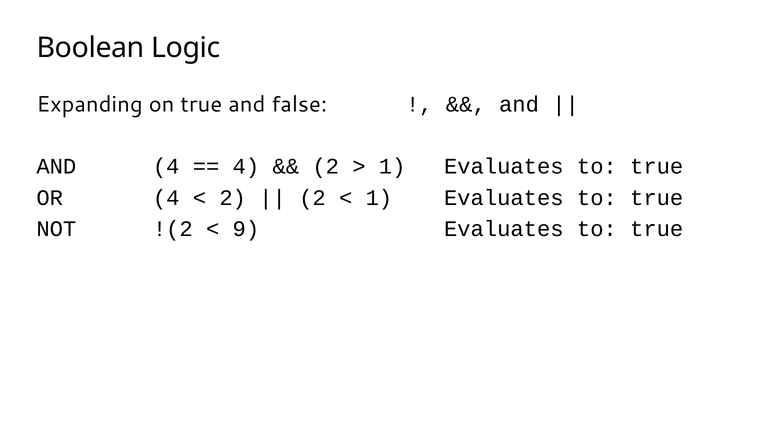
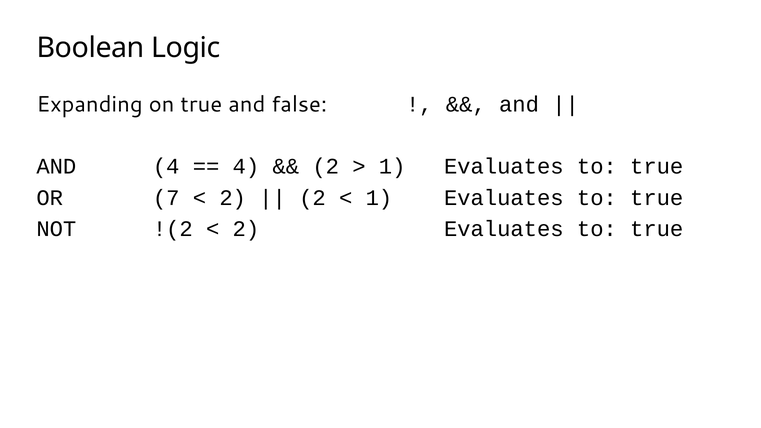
OR 4: 4 -> 7 (166, 198)
9: 9 -> 2 (246, 229)
